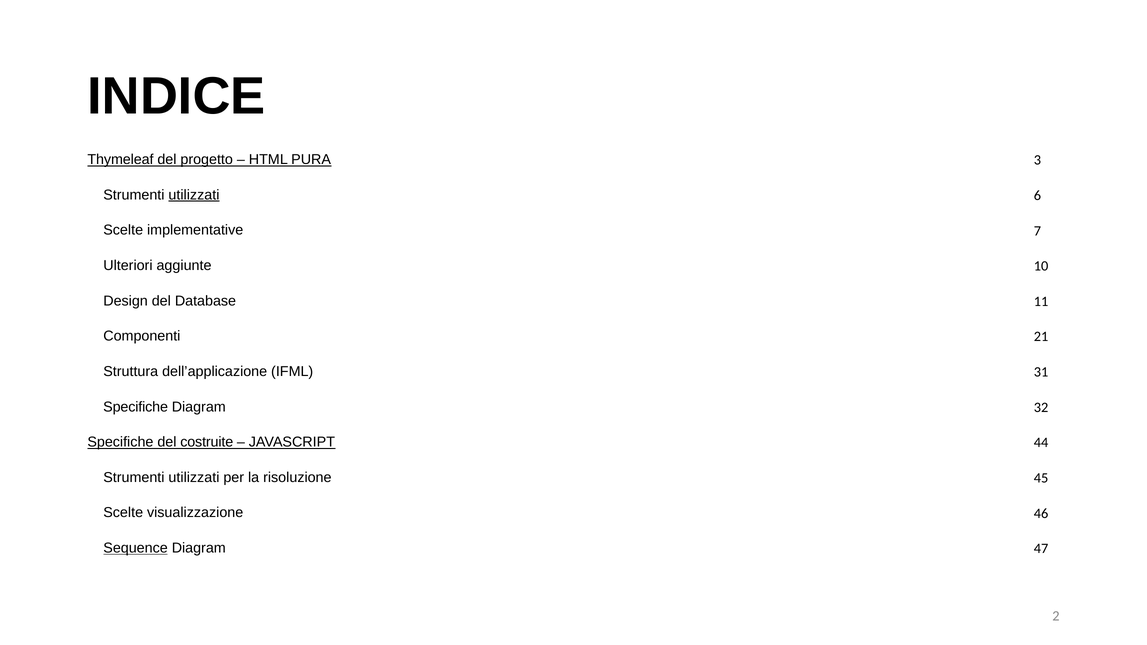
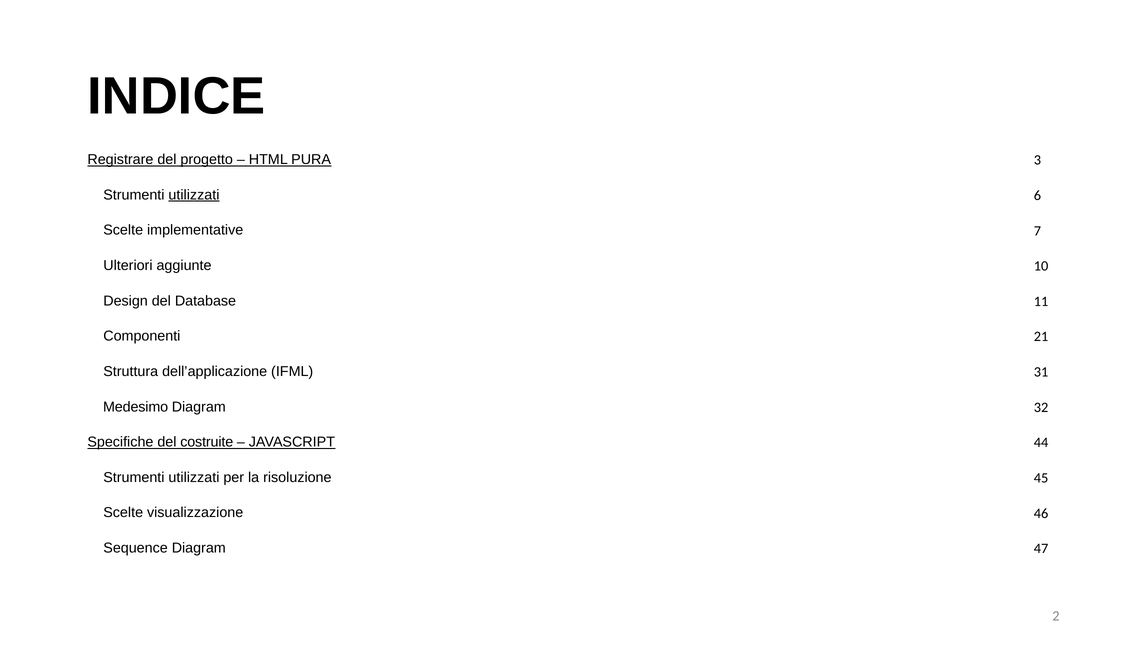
Thymeleaf: Thymeleaf -> Registrare (120, 160)
Specifiche: Specifiche -> Medesimo (136, 407)
Sequence underline: present -> none (136, 548)
